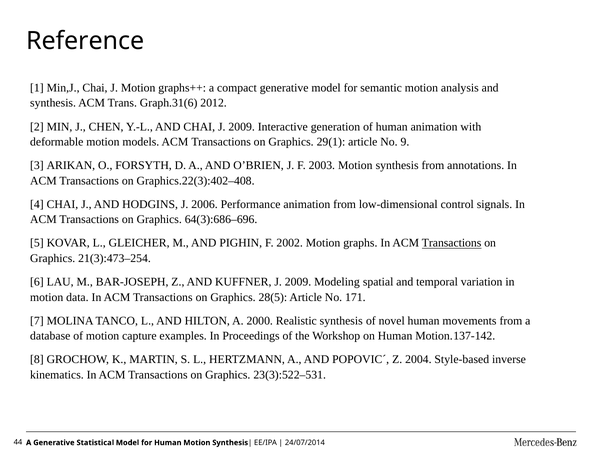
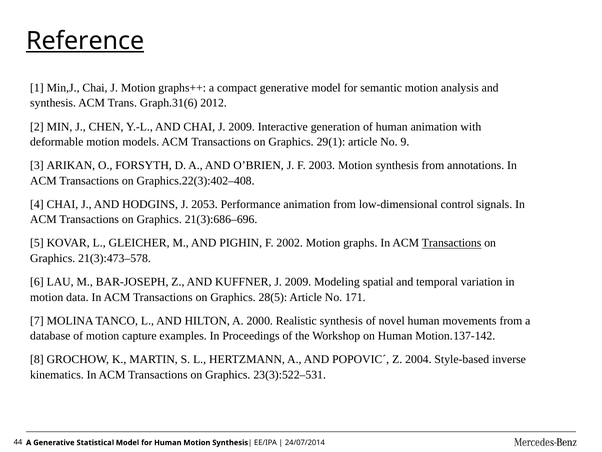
Reference underline: none -> present (85, 41)
2006: 2006 -> 2053 (204, 204)
64(3):686–696: 64(3):686–696 -> 21(3):686–696 (221, 219)
21(3):473–254: 21(3):473–254 -> 21(3):473–578 (115, 258)
